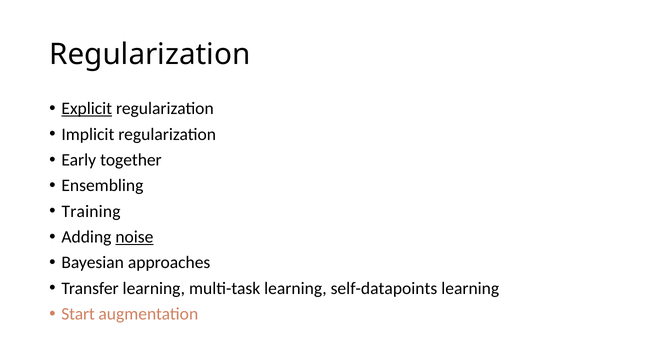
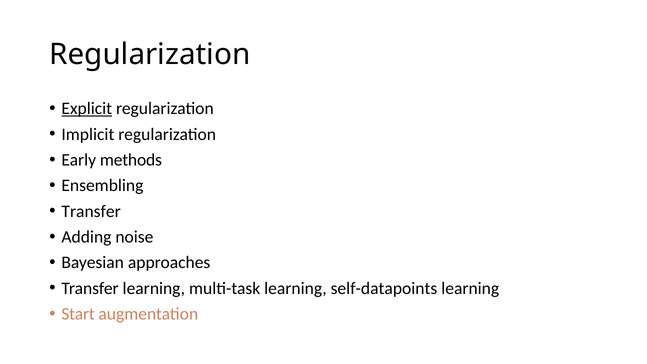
together: together -> methods (131, 160)
Training: Training -> Transfer (91, 211)
noise underline: present -> none (134, 237)
